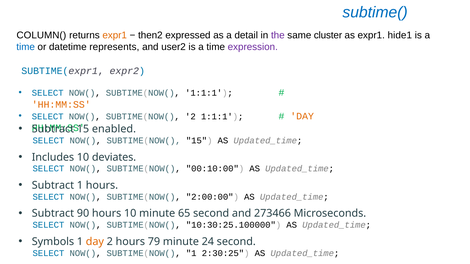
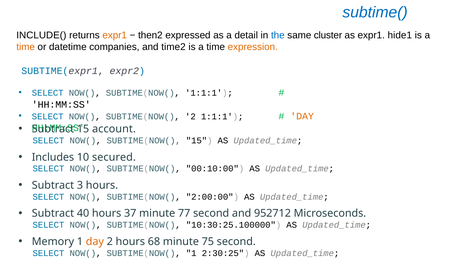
COLUMN(: COLUMN( -> INCLUDE( (41, 35)
the colour: purple -> blue (278, 35)
time colour: blue -> orange (26, 47)
represents: represents -> companies (114, 47)
user2: user2 -> time2 (173, 47)
expression colour: purple -> orange (253, 47)
HH:MM:SS colour: orange -> black (61, 105)
enabled: enabled -> account (114, 129)
deviates: deviates -> secured (114, 157)
Subtract 1: 1 -> 3 (80, 186)
90: 90 -> 40 (83, 214)
hours 10: 10 -> 37 (130, 214)
65: 65 -> 77 (184, 214)
273466: 273466 -> 952712 (272, 214)
Symbols: Symbols -> Memory (53, 242)
79: 79 -> 68 (154, 242)
24: 24 -> 75 (208, 242)
